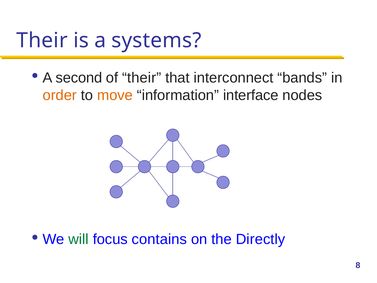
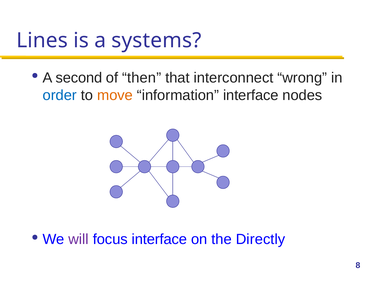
Their: Their -> Lines (42, 40)
of their: their -> then (142, 78)
bands: bands -> wrong (302, 78)
order colour: orange -> blue (60, 95)
will colour: green -> purple (79, 239)
focus contains: contains -> interface (159, 239)
